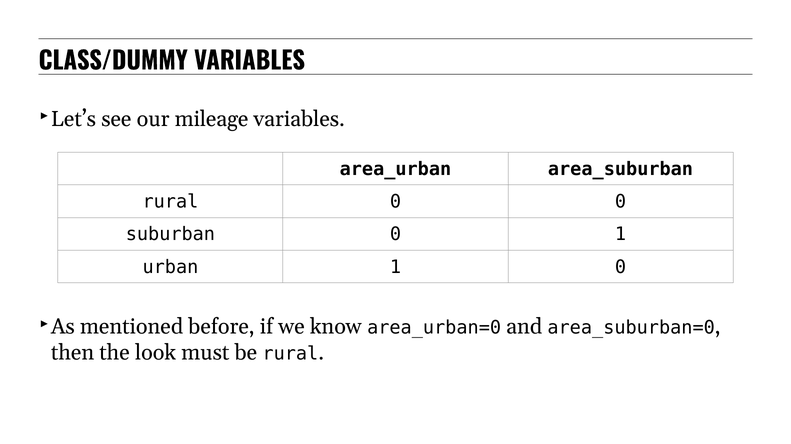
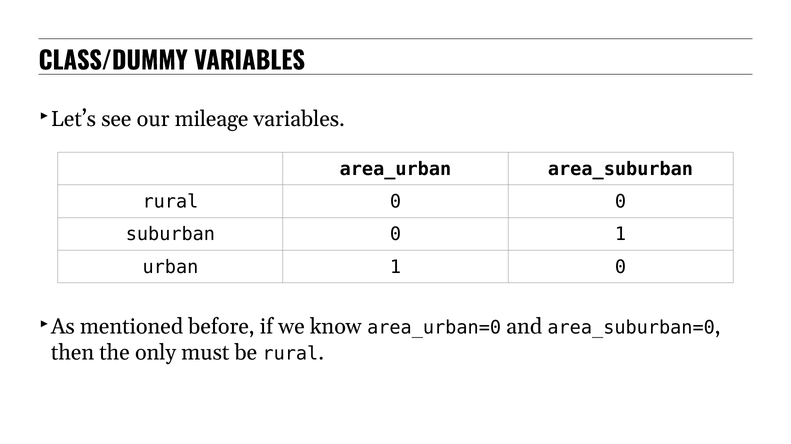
look: look -> only (156, 353)
